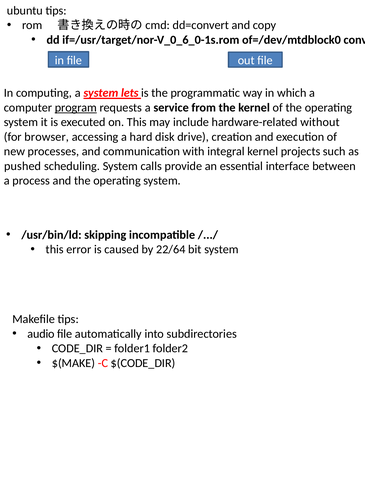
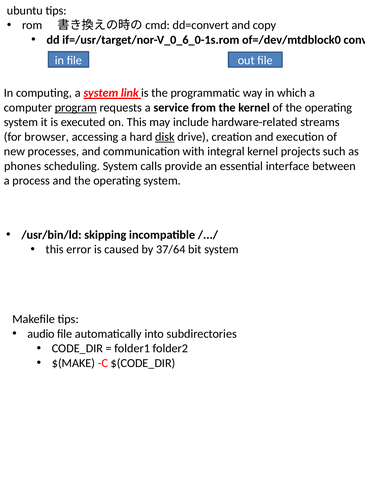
lets: lets -> link (130, 93)
without: without -> streams (320, 122)
disk underline: none -> present (165, 137)
pushed: pushed -> phones (23, 166)
22/64: 22/64 -> 37/64 (171, 249)
